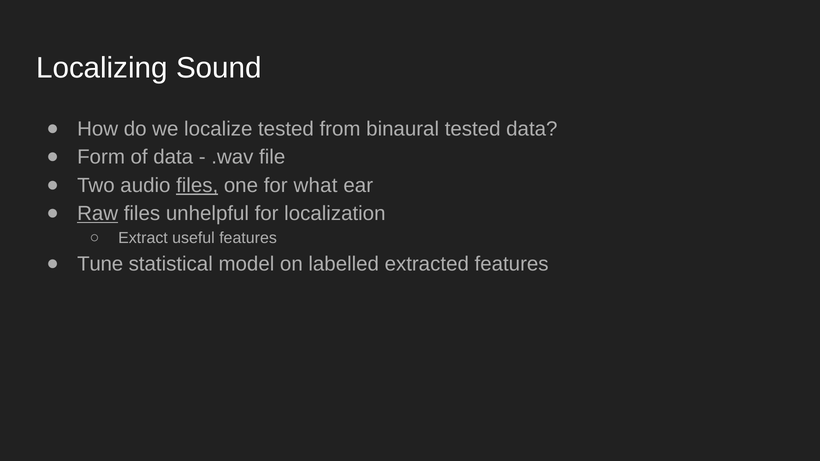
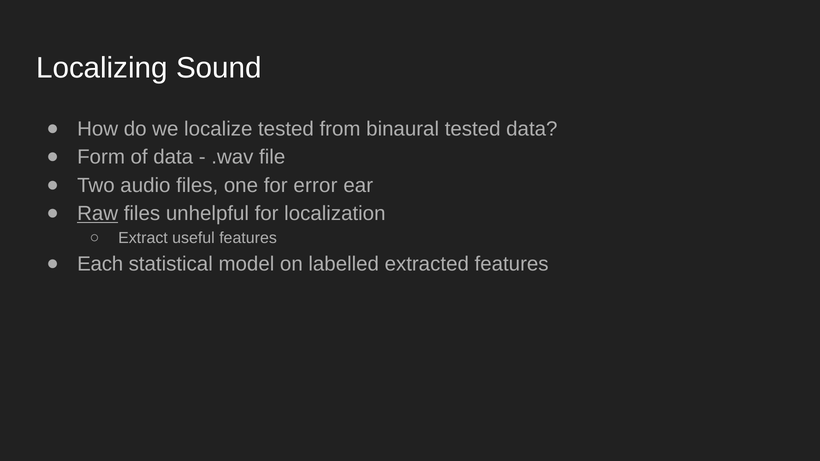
files underline: present -> none (197, 186)
what: what -> error (315, 186)
Tune: Tune -> Each (100, 264)
